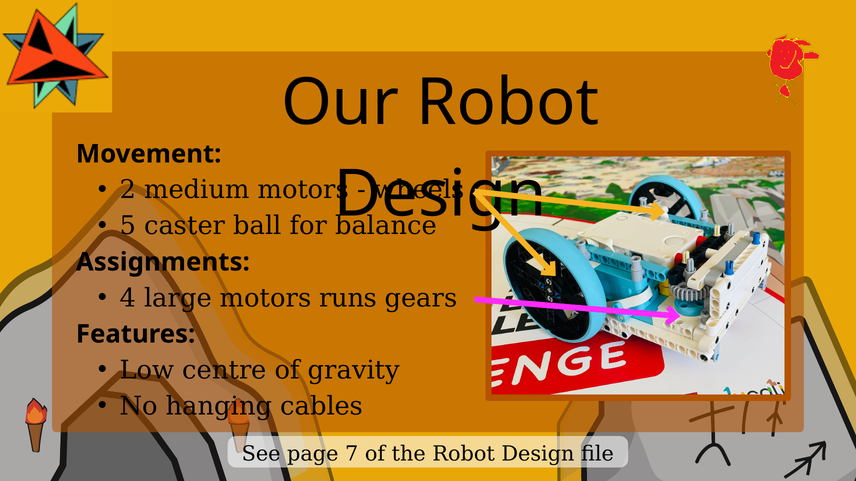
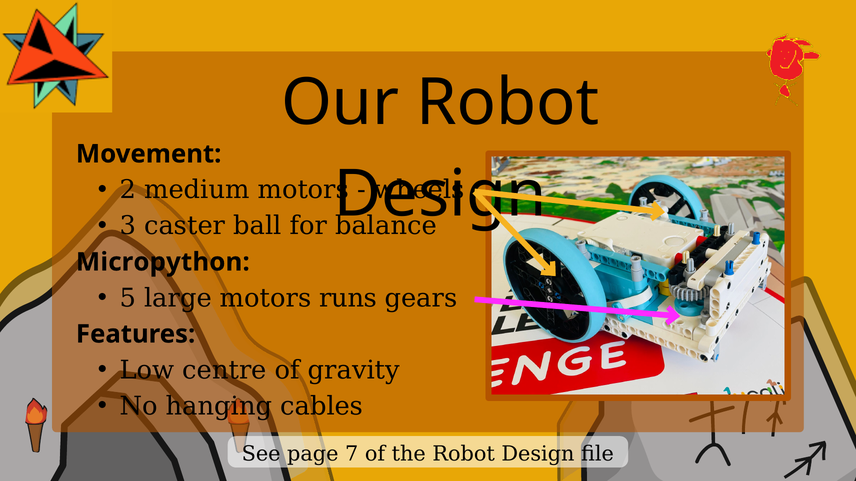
5: 5 -> 3 (128, 226)
Assignments: Assignments -> Micropython (163, 262)
4: 4 -> 5 (128, 298)
